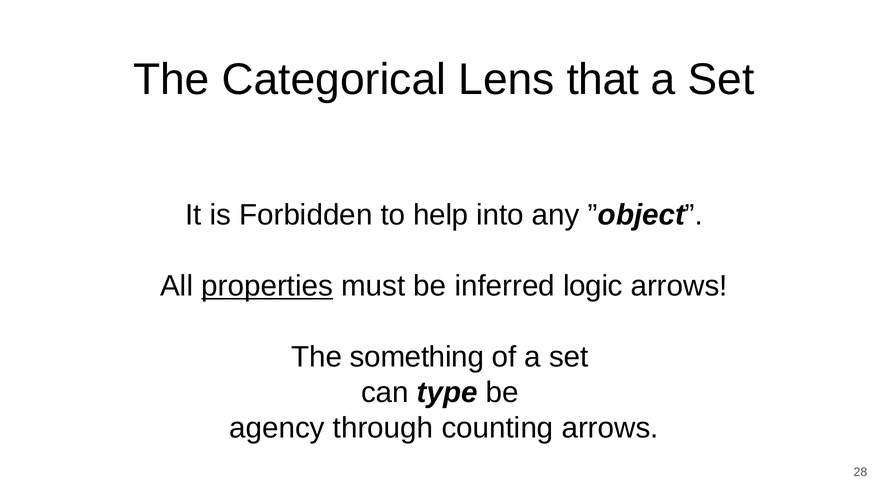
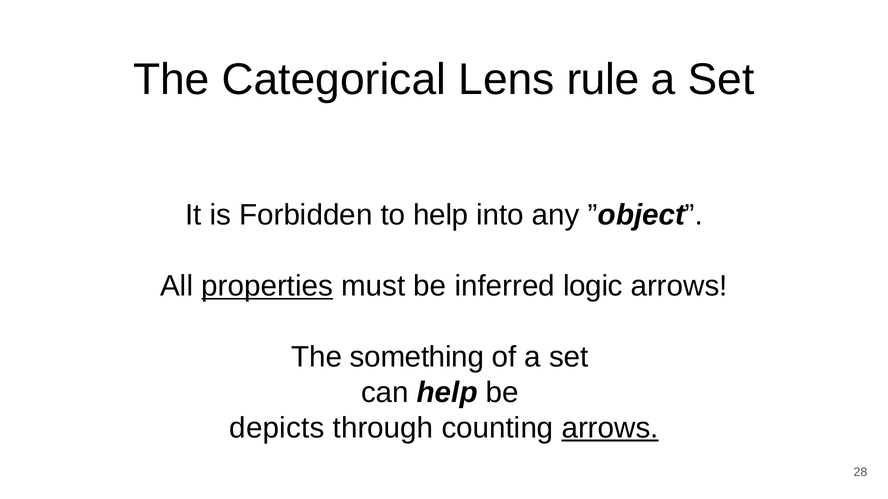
that: that -> rule (603, 80)
can type: type -> help (447, 393)
agency: agency -> depicts (277, 428)
arrows underline: none -> present (610, 428)
